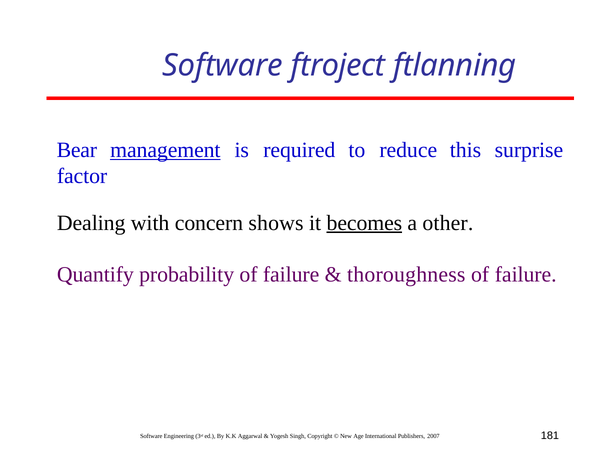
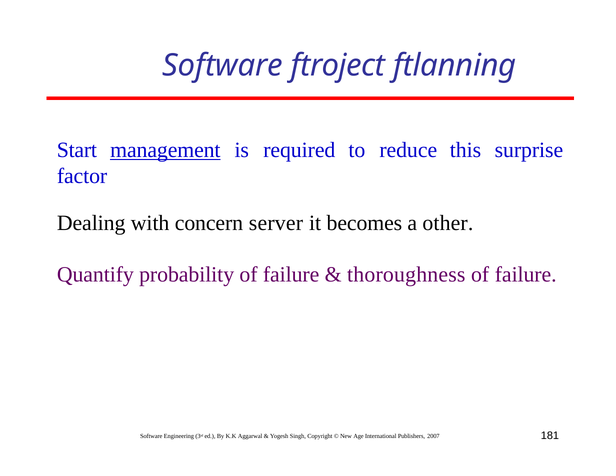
Bear: Bear -> Start (77, 150)
shows: shows -> server (276, 223)
becomes underline: present -> none (364, 223)
